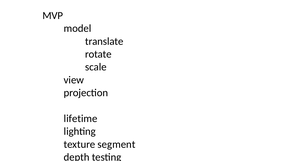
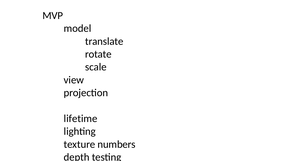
segment: segment -> numbers (117, 144)
